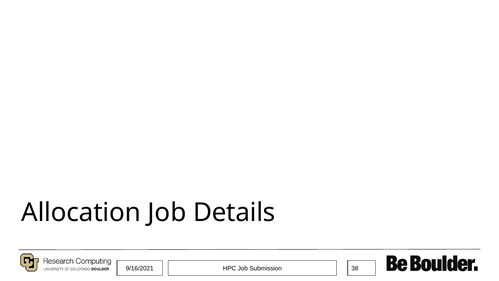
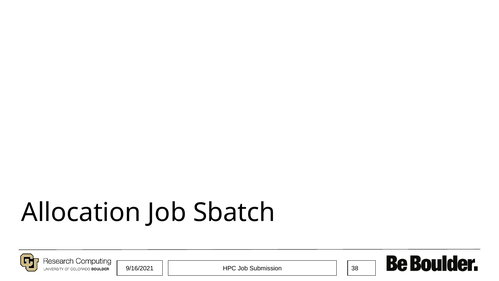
Details: Details -> Sbatch (234, 212)
